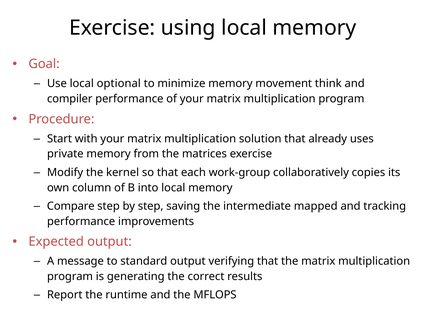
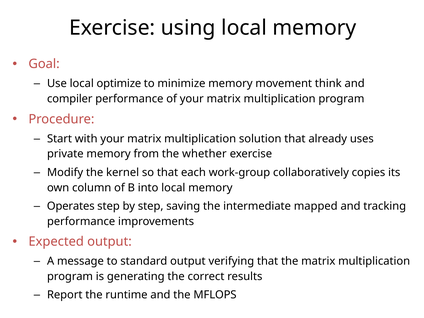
optional: optional -> optimize (119, 84)
matrices: matrices -> whether (204, 154)
Compare: Compare -> Operates (71, 206)
